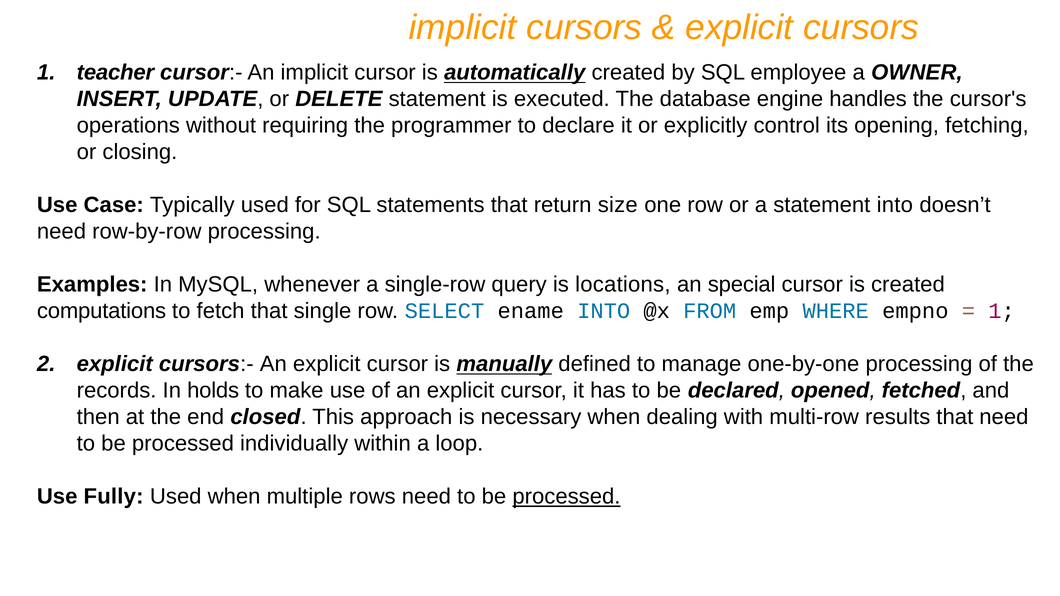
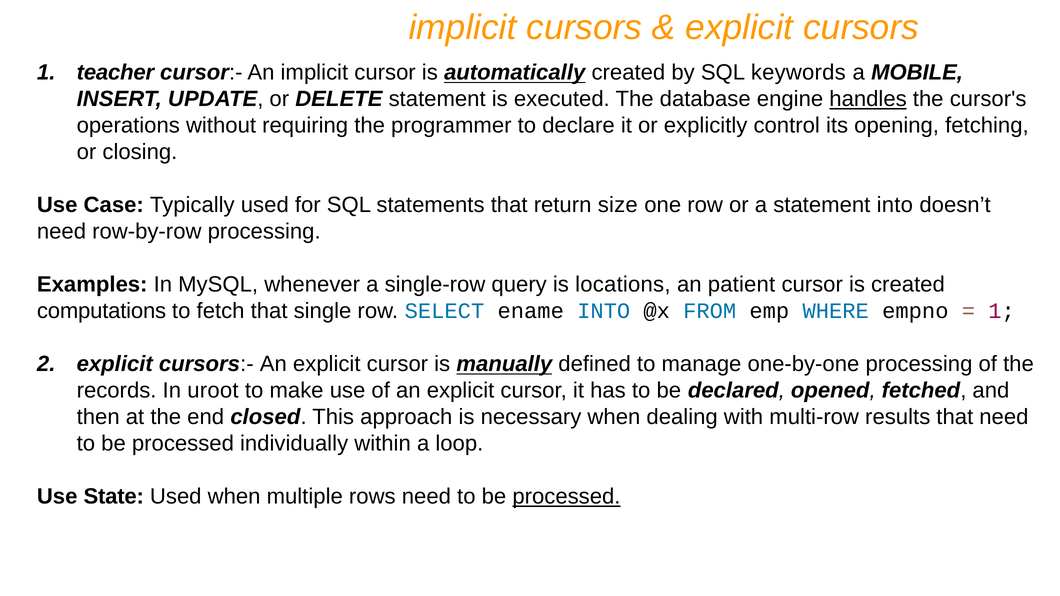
employee: employee -> keywords (798, 73)
OWNER: OWNER -> MOBILE (917, 73)
handles underline: none -> present (868, 99)
special: special -> patient (741, 285)
holds: holds -> uroot (213, 391)
Fully: Fully -> State (114, 497)
